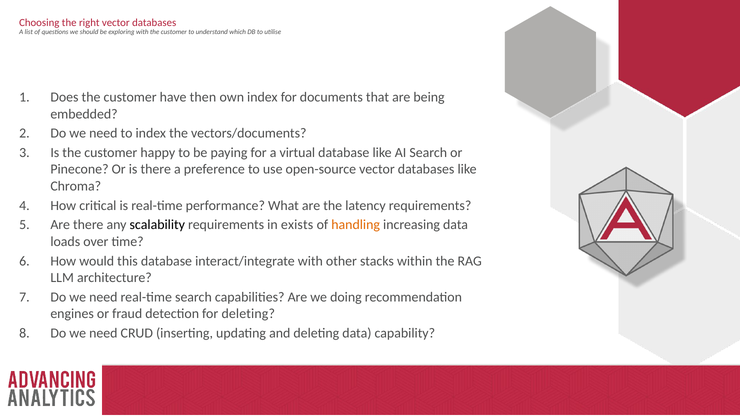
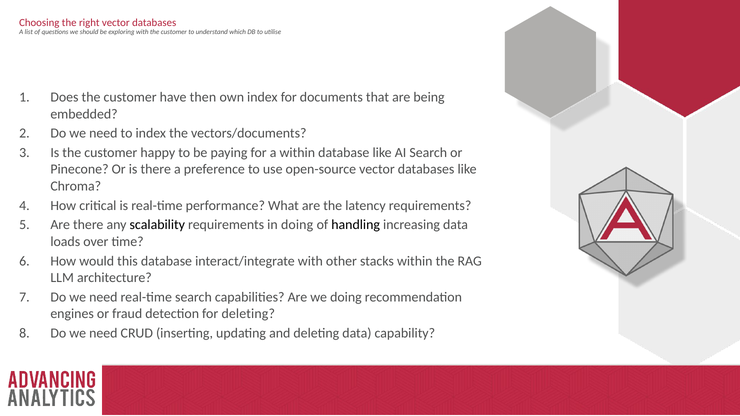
a virtual: virtual -> within (297, 153)
in exists: exists -> doing (297, 225)
handling colour: orange -> black (356, 225)
